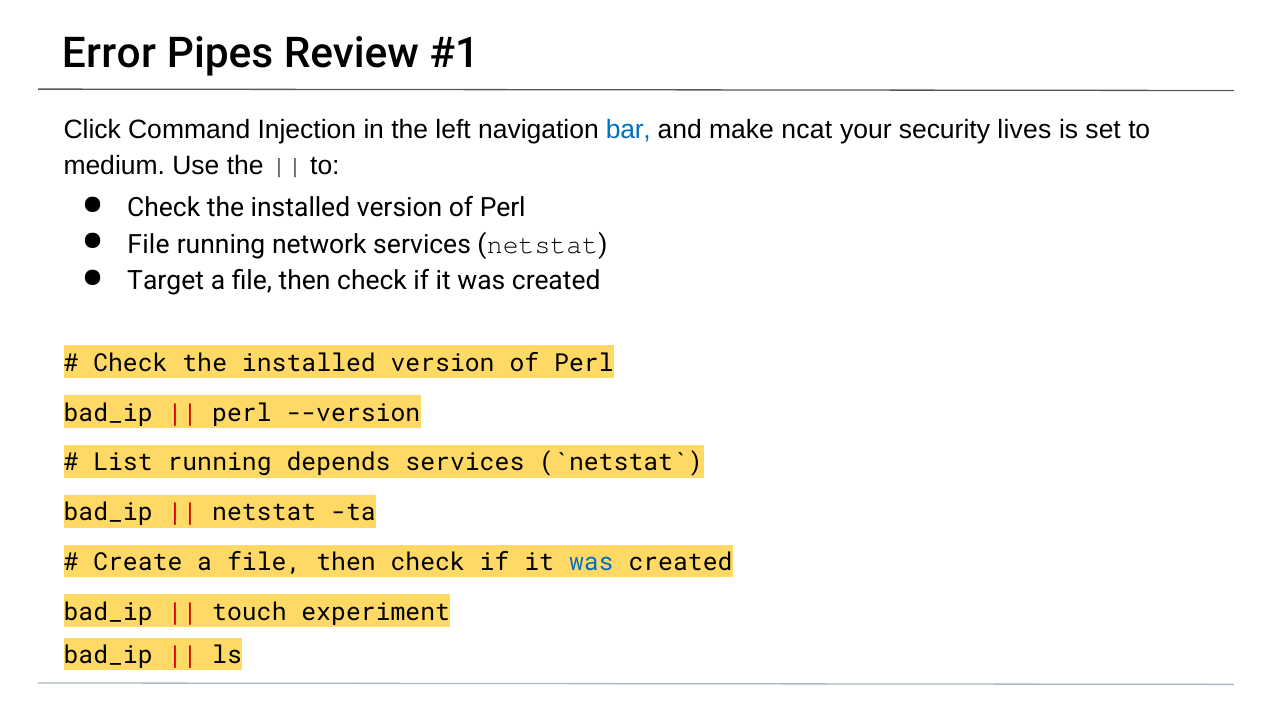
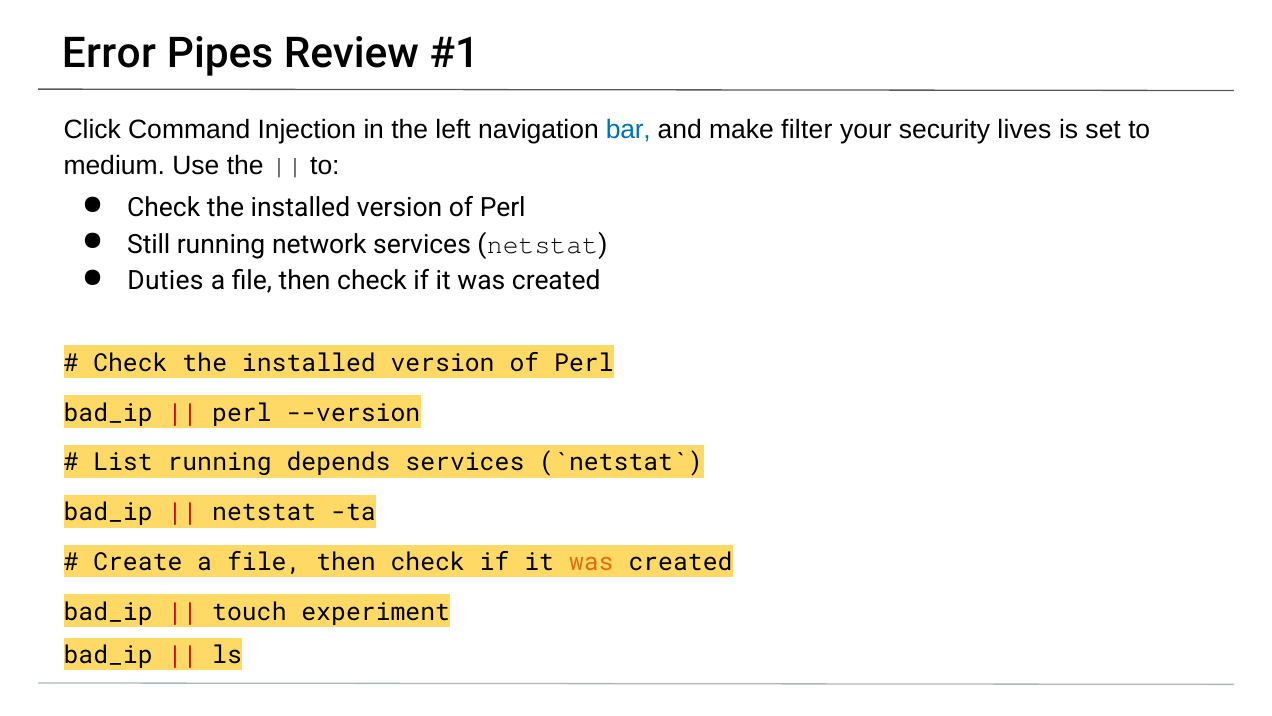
ncat: ncat -> filter (807, 129)
File: File -> Still (149, 244)
Target: Target -> Duties (166, 281)
was colour: blue -> orange (591, 562)
